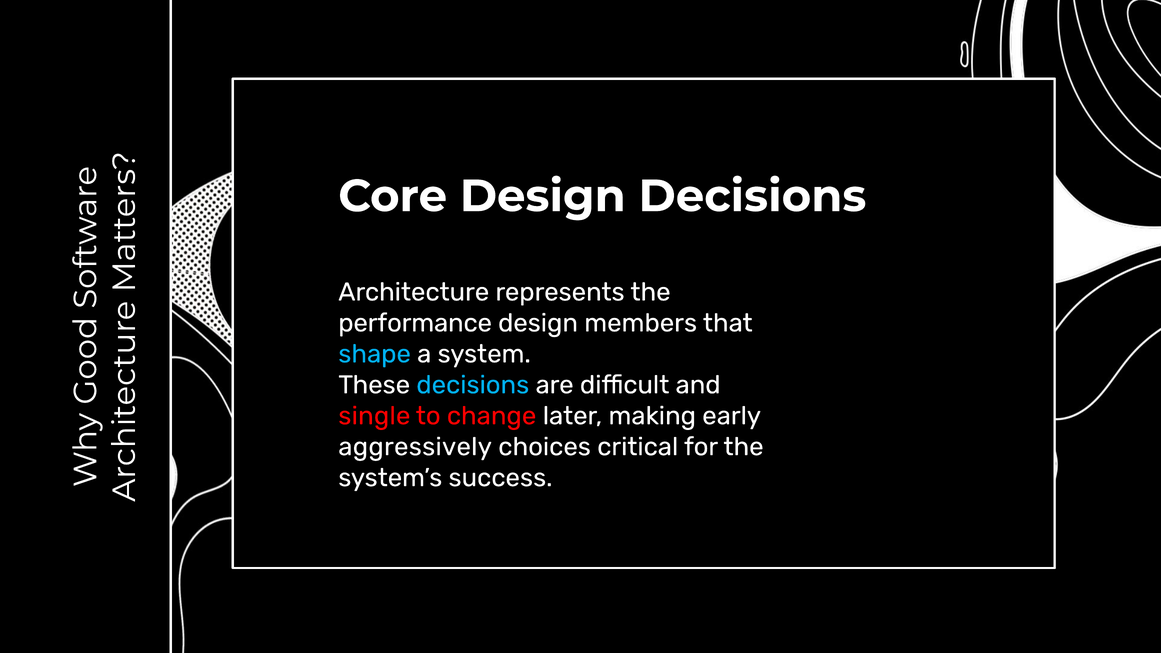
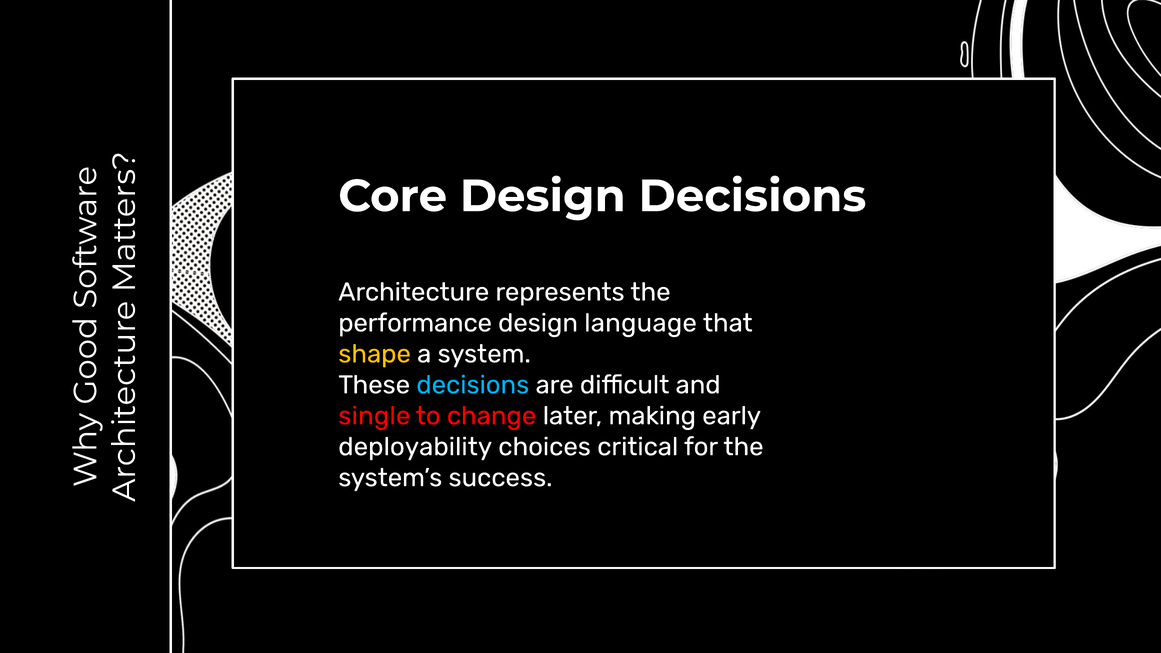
members: members -> language (641, 323)
shape colour: light blue -> yellow (375, 354)
aggressively: aggressively -> deployability (415, 447)
